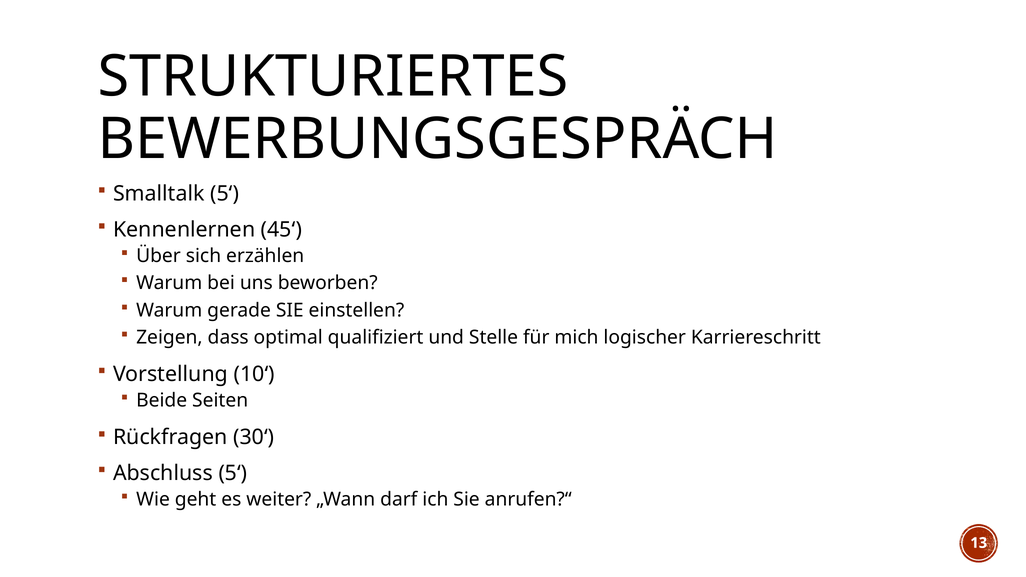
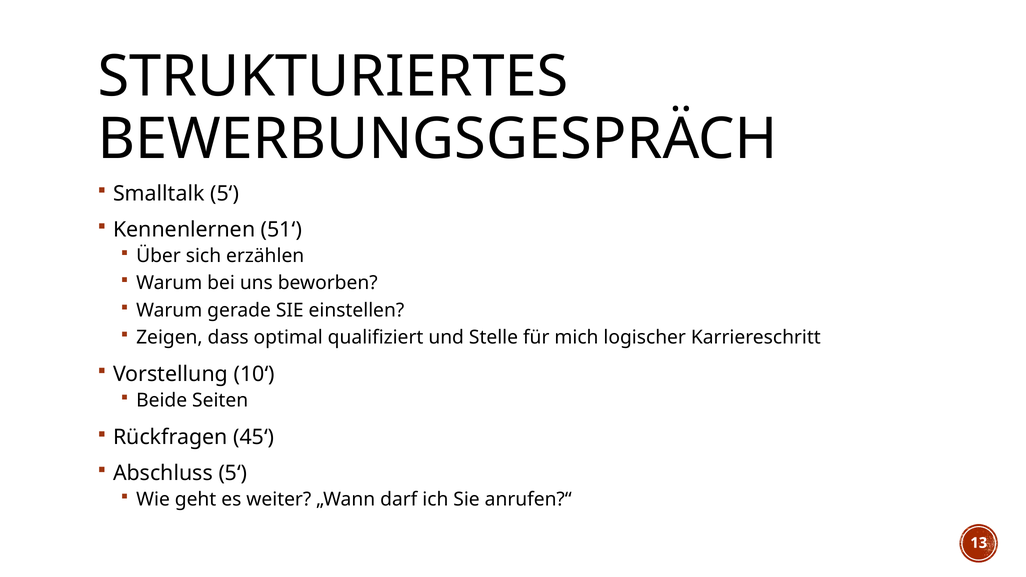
45‘: 45‘ -> 51‘ (281, 230)
30‘: 30‘ -> 45‘ (254, 438)
